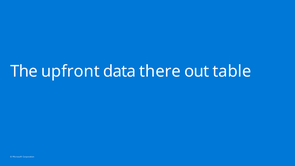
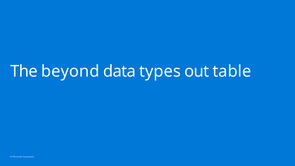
upfront: upfront -> beyond (70, 71)
there: there -> types (160, 71)
